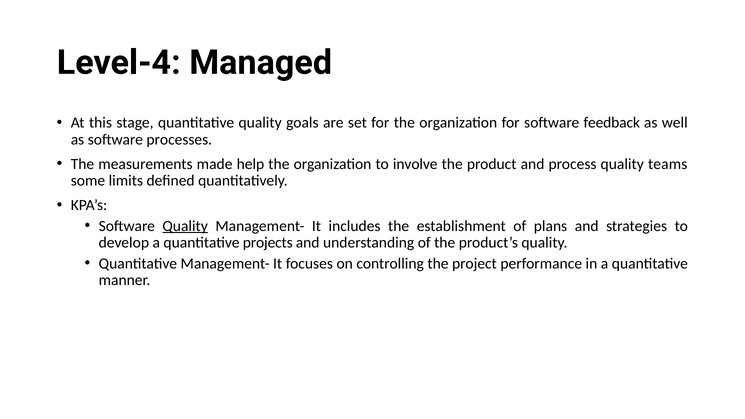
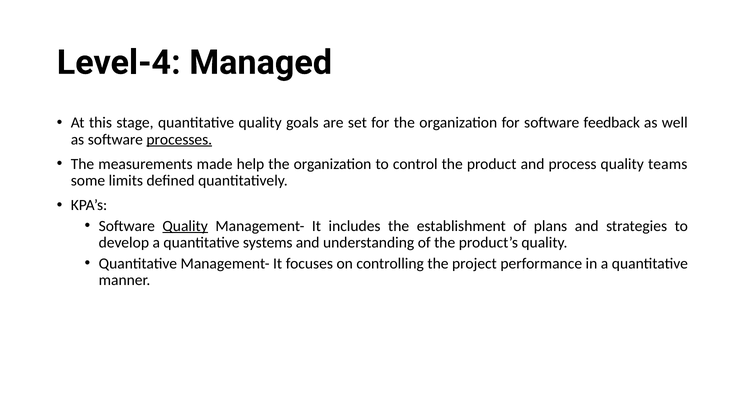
processes underline: none -> present (179, 139)
involve: involve -> control (415, 164)
projects: projects -> systems (268, 243)
